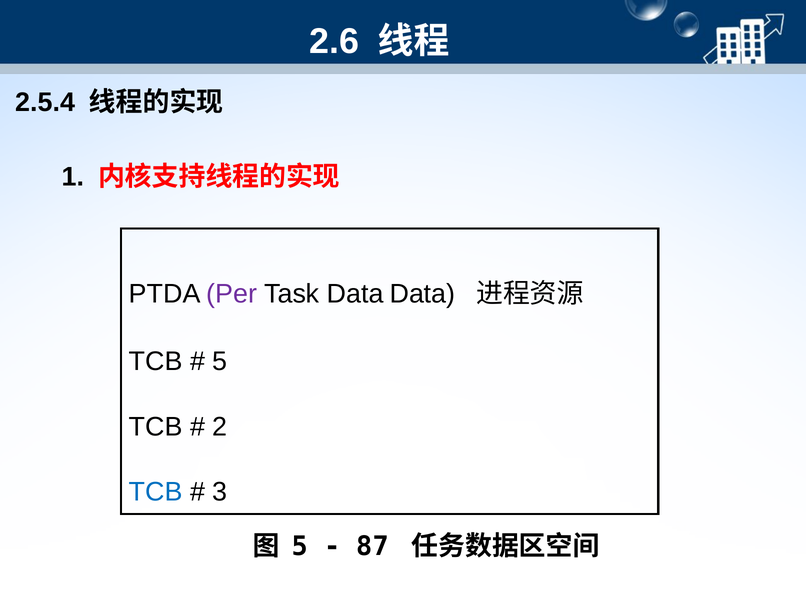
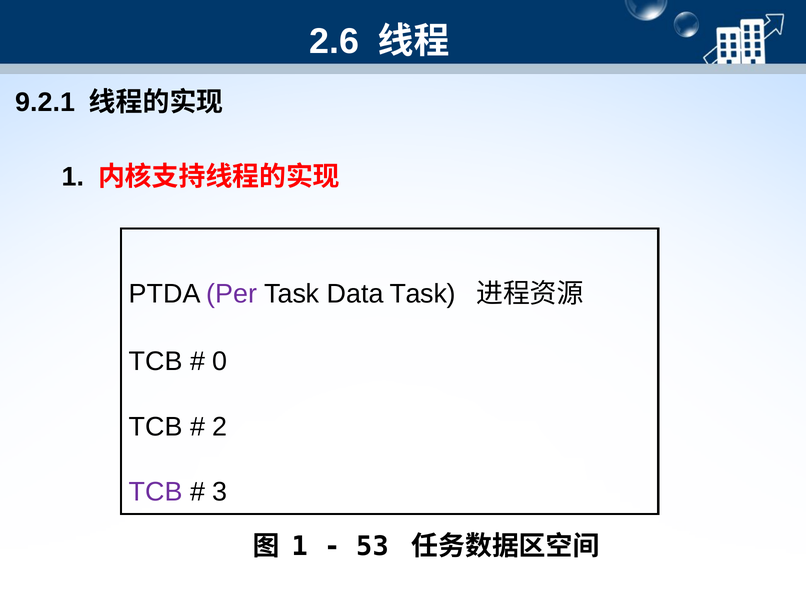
2.5.4: 2.5.4 -> 9.2.1 (45, 102)
Data Data: Data -> Task (423, 294)
5: 5 -> 0 (220, 361)
TCB colour: blue -> purple (156, 492)
5: 5 -> 1 (300, 546)
87: 87 -> 53 (373, 546)
